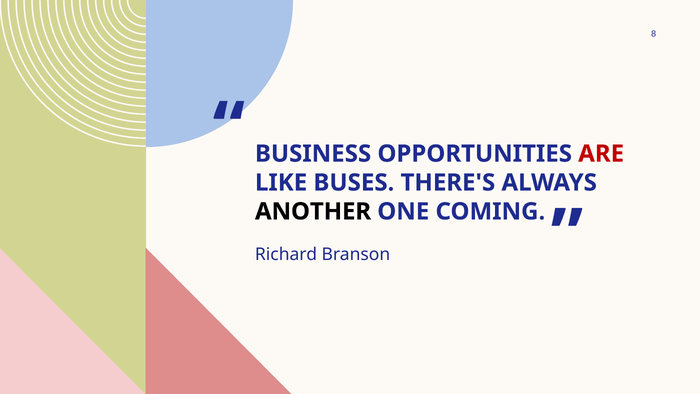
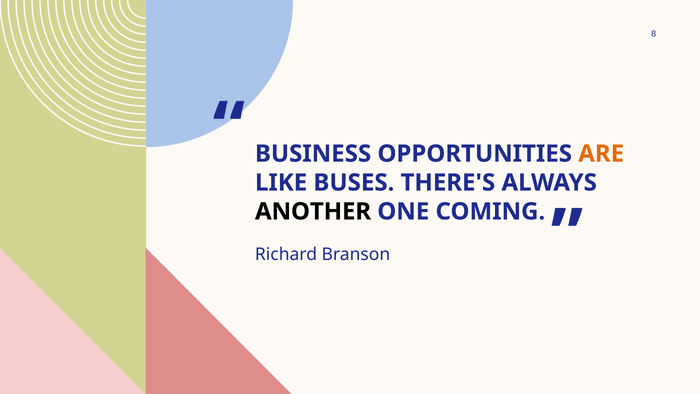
ARE colour: red -> orange (601, 154)
